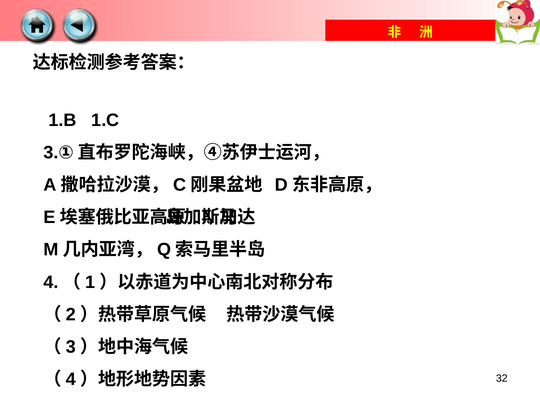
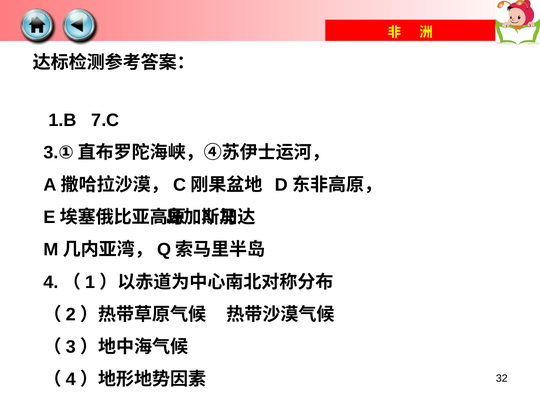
1.C: 1.C -> 7.C (105, 120)
